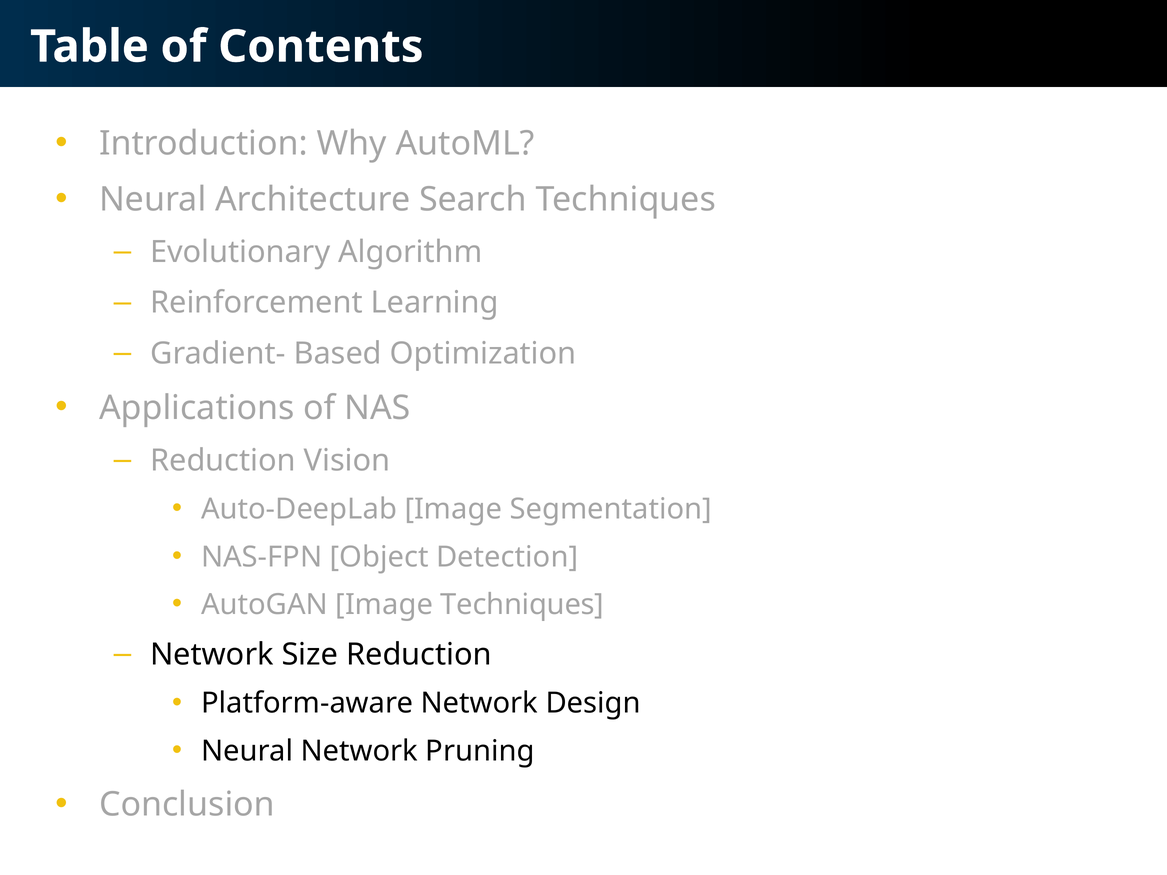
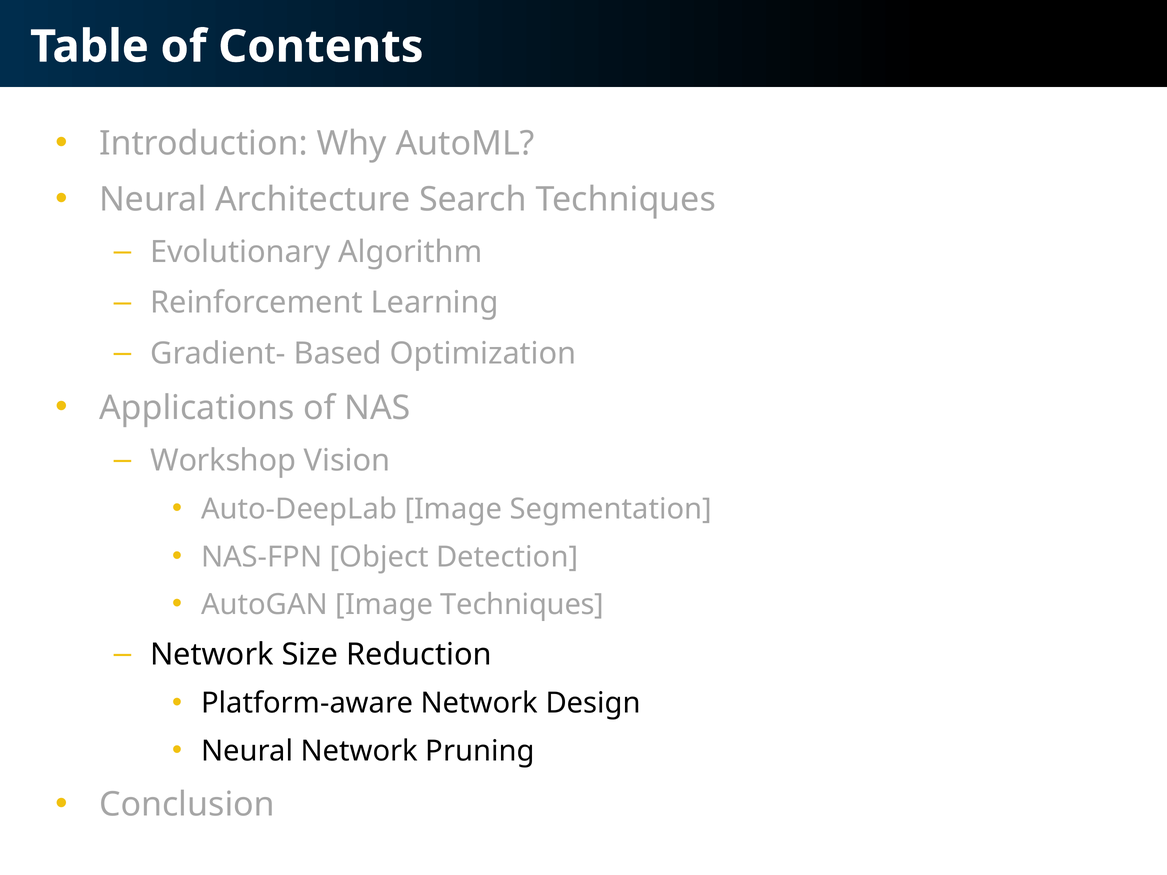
Reduction: Reduction -> Workshop (223, 461)
